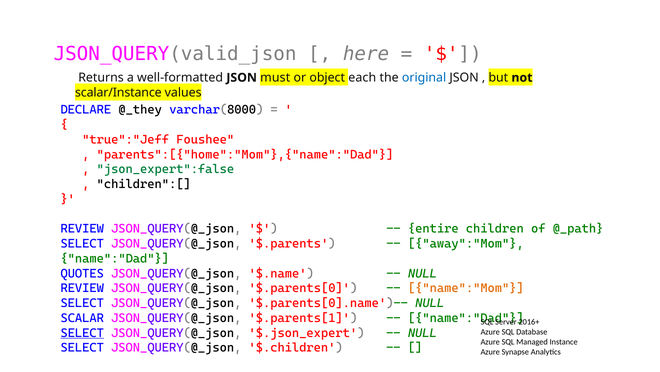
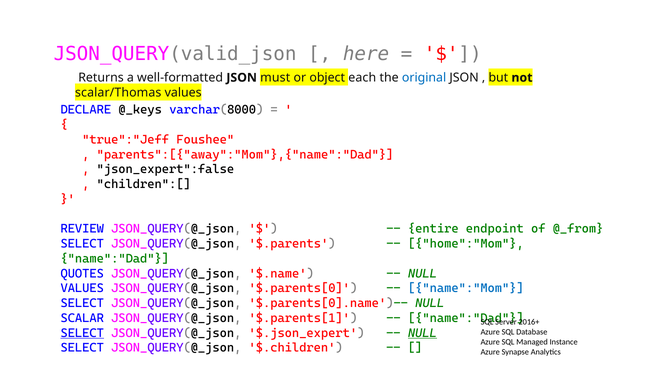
scalar/Instance: scalar/Instance -> scalar/Thomas (118, 92)
@_they: @_they -> @_keys (140, 110)
parents":[{"home":"Mom"},{"name":"Dad: parents":[{"home":"Mom"},{"name":"Dad -> parents":[{"away":"Mom"},{"name":"Dad (245, 154)
json_expert":false colour: green -> black (165, 169)
children: children -> endpoint (495, 228)
@_path: @_path -> @_from (578, 228)
away":"Mom: away":"Mom -> home":"Mom (466, 243)
REVIEW: REVIEW -> VALUES (82, 288)
name":"Mom colour: orange -> blue (466, 288)
NULL underline: none -> present (422, 332)
